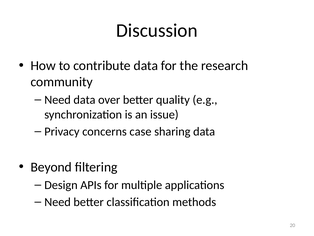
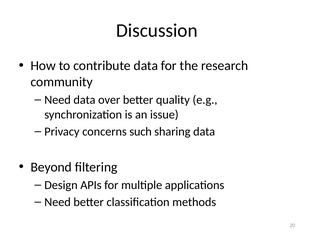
case: case -> such (141, 131)
